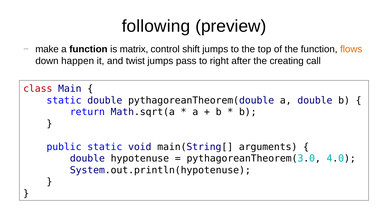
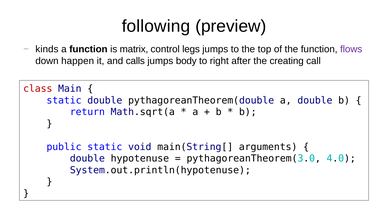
make: make -> kinds (47, 49)
shift: shift -> legs (191, 49)
flows colour: orange -> purple (351, 49)
twist: twist -> calls (135, 61)
pass: pass -> body (186, 61)
